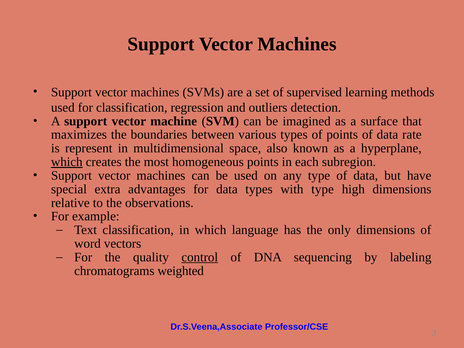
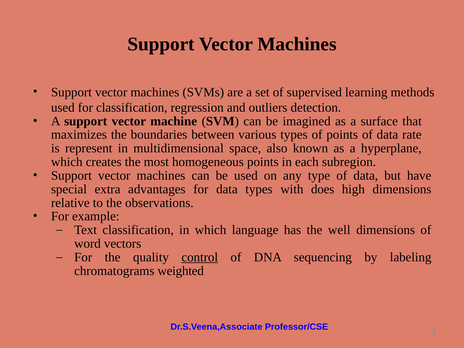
which underline: present -> none (67, 162)
with type: type -> does (323, 189)
only: only -> well (339, 230)
